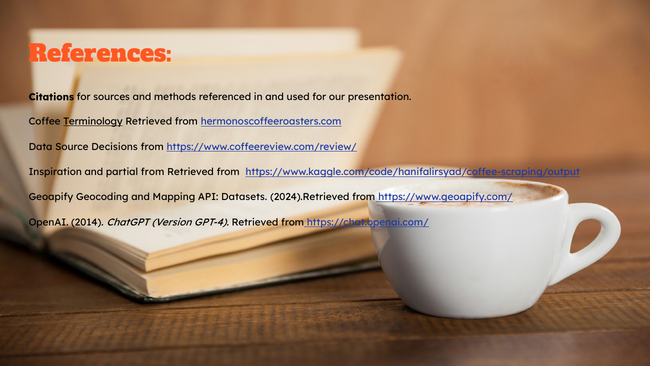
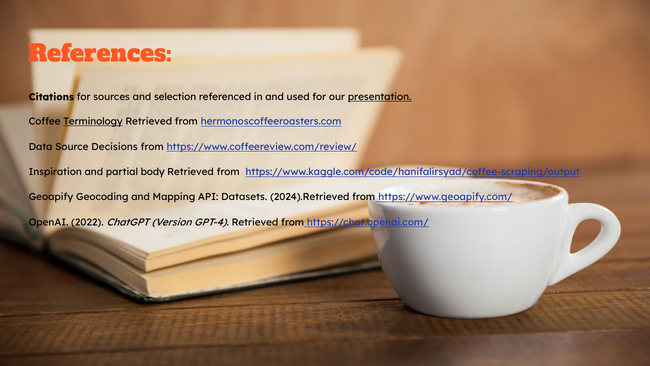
methods: methods -> selection (175, 97)
presentation underline: none -> present (380, 97)
partial from: from -> body (153, 172)
2014: 2014 -> 2022 (87, 222)
